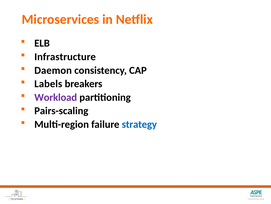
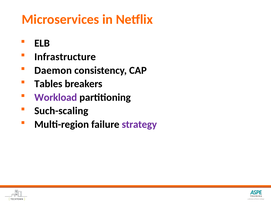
Labels: Labels -> Tables (48, 84)
Pairs-scaling: Pairs-scaling -> Such-scaling (61, 110)
strategy colour: blue -> purple (139, 124)
